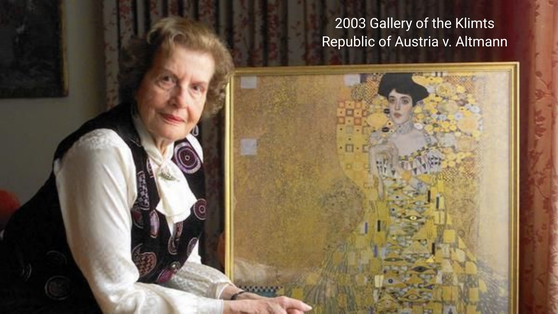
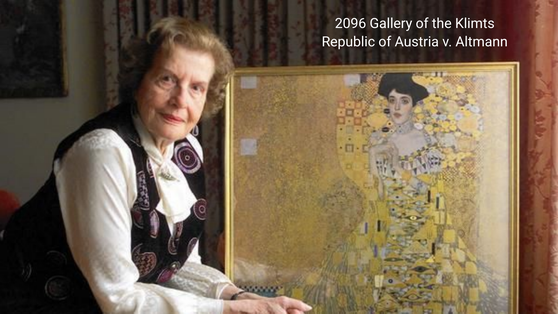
2003: 2003 -> 2096 (351, 24)
